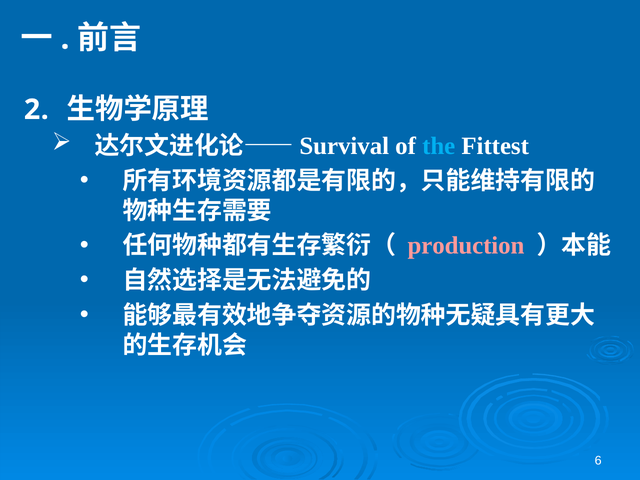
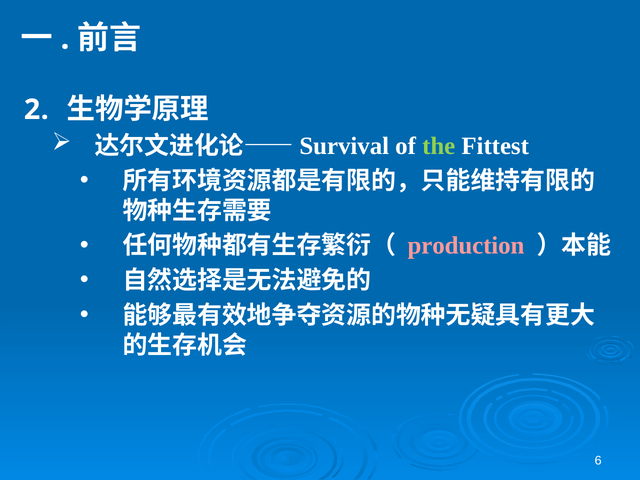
the colour: light blue -> light green (439, 146)
